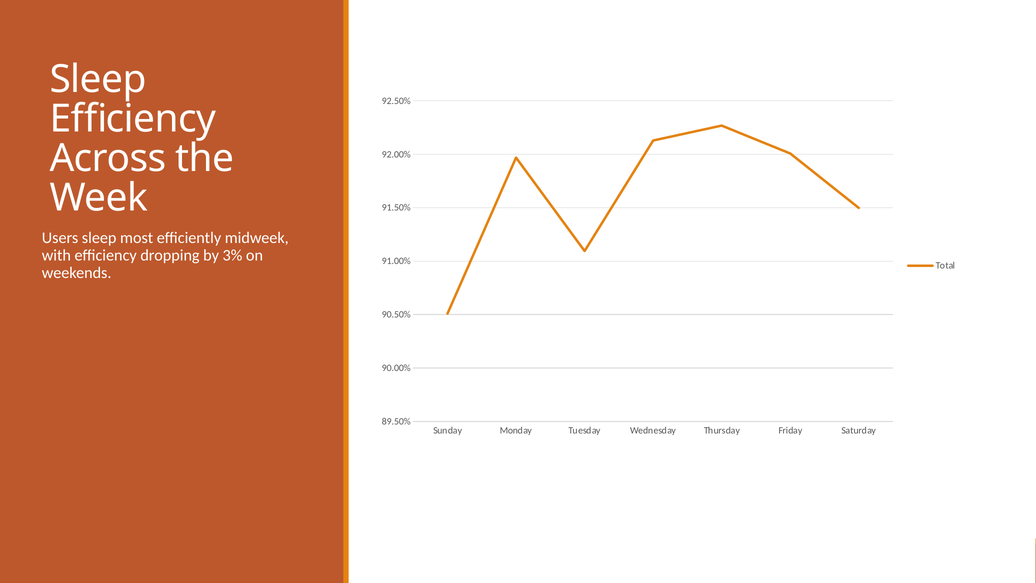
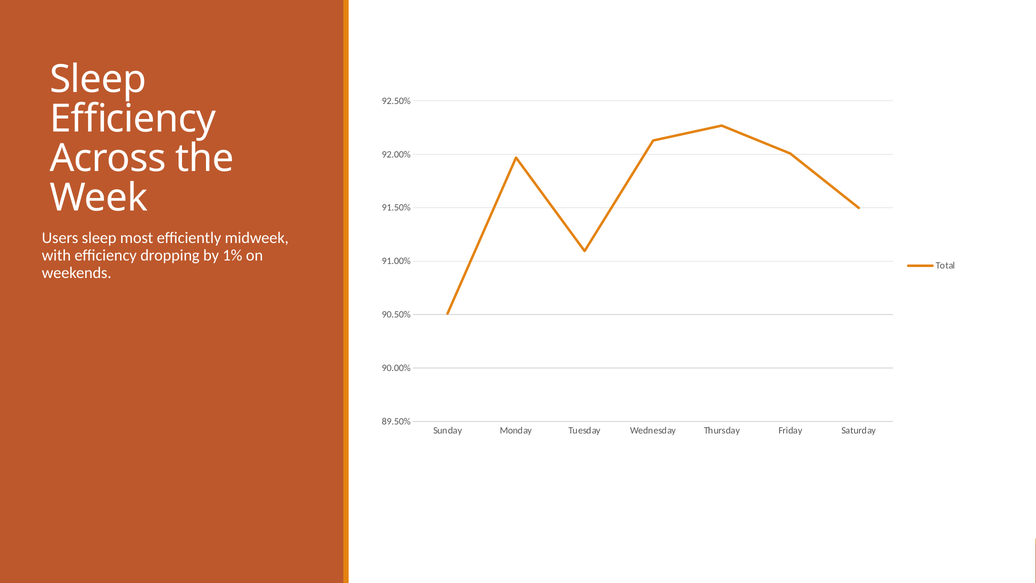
3%: 3% -> 1% (232, 256)
